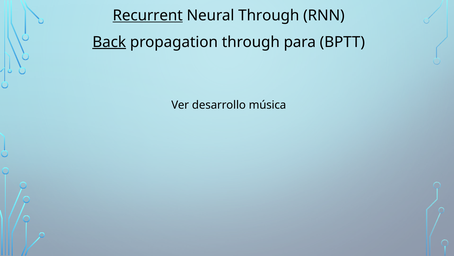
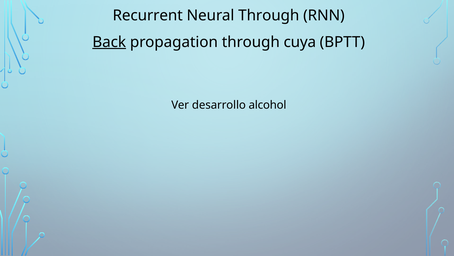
Recurrent underline: present -> none (148, 15)
para: para -> cuya (300, 42)
música: música -> alcohol (268, 105)
